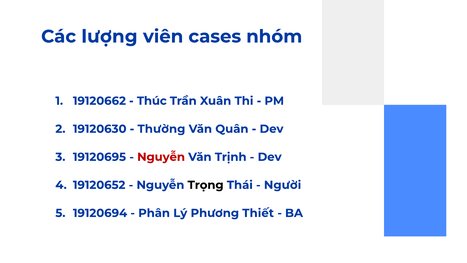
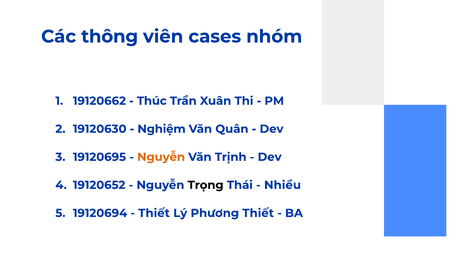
lượng: lượng -> thông (110, 36)
Thường: Thường -> Nghiệm (162, 129)
Nguyễn colour: red -> orange (161, 157)
Người: Người -> Nhiều (283, 185)
Phân: Phân -> Thiết (154, 213)
